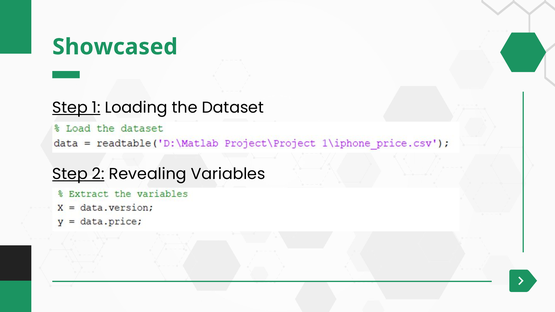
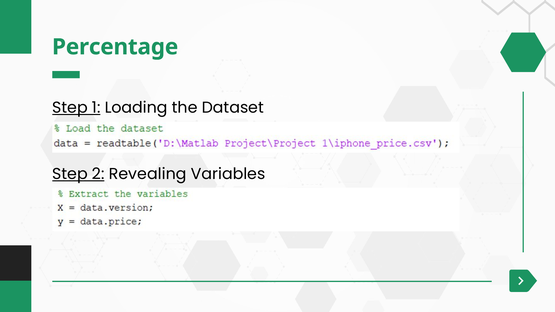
Showcased: Showcased -> Percentage (115, 47)
